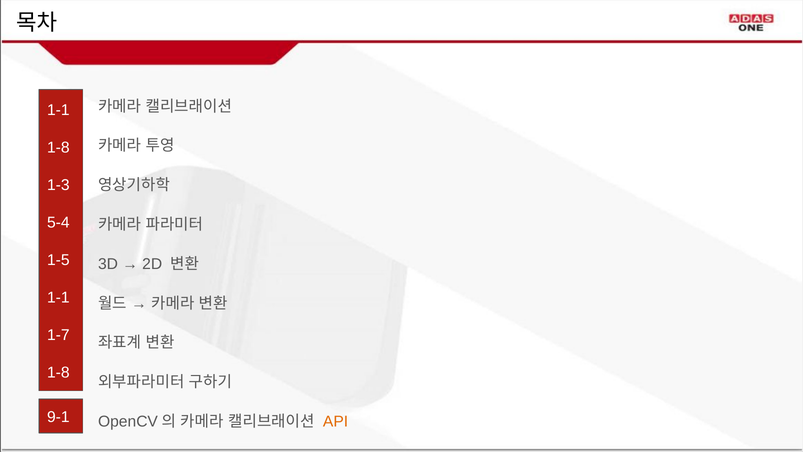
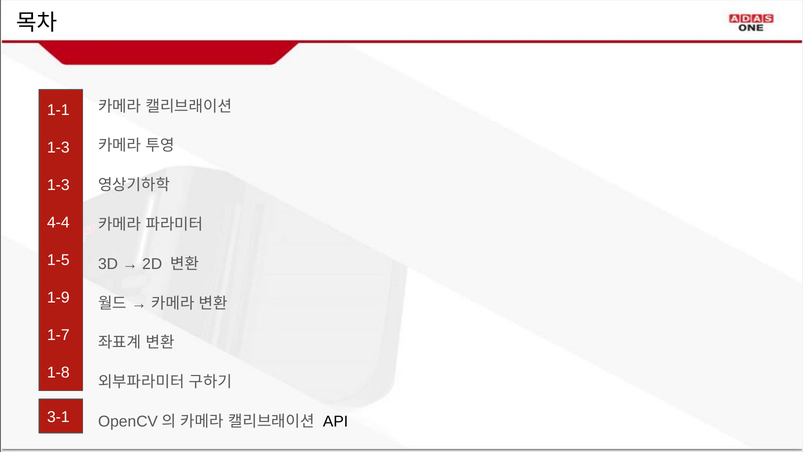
1-8: 1-8 -> 1-3 (58, 147)
5-4: 5-4 -> 4-4 (58, 222)
1-1: 1-1 -> 1-9 (58, 297)
9-1: 9-1 -> 3-1 (58, 417)
API colour: orange -> black (336, 421)
